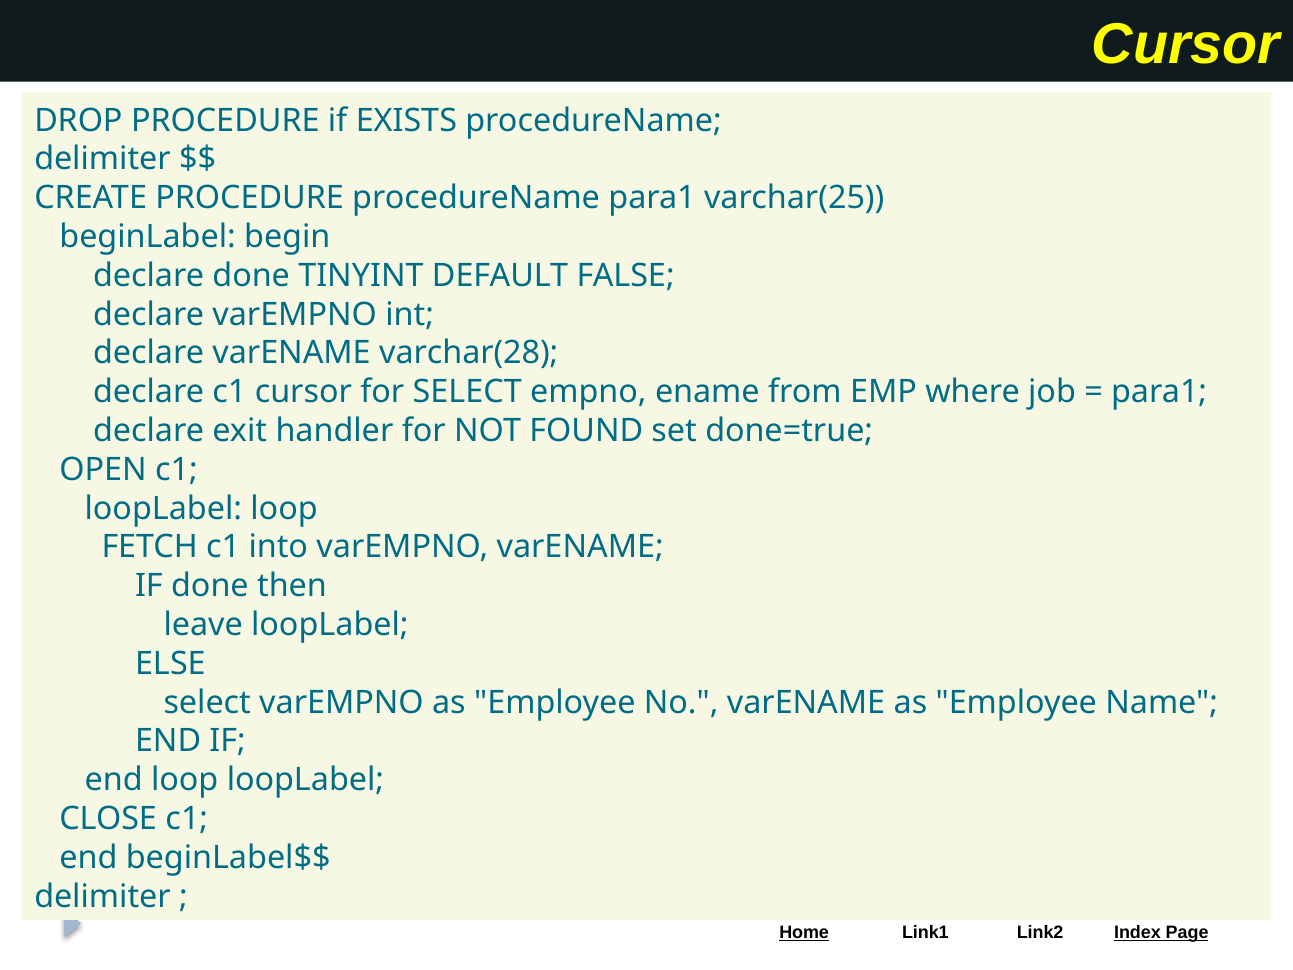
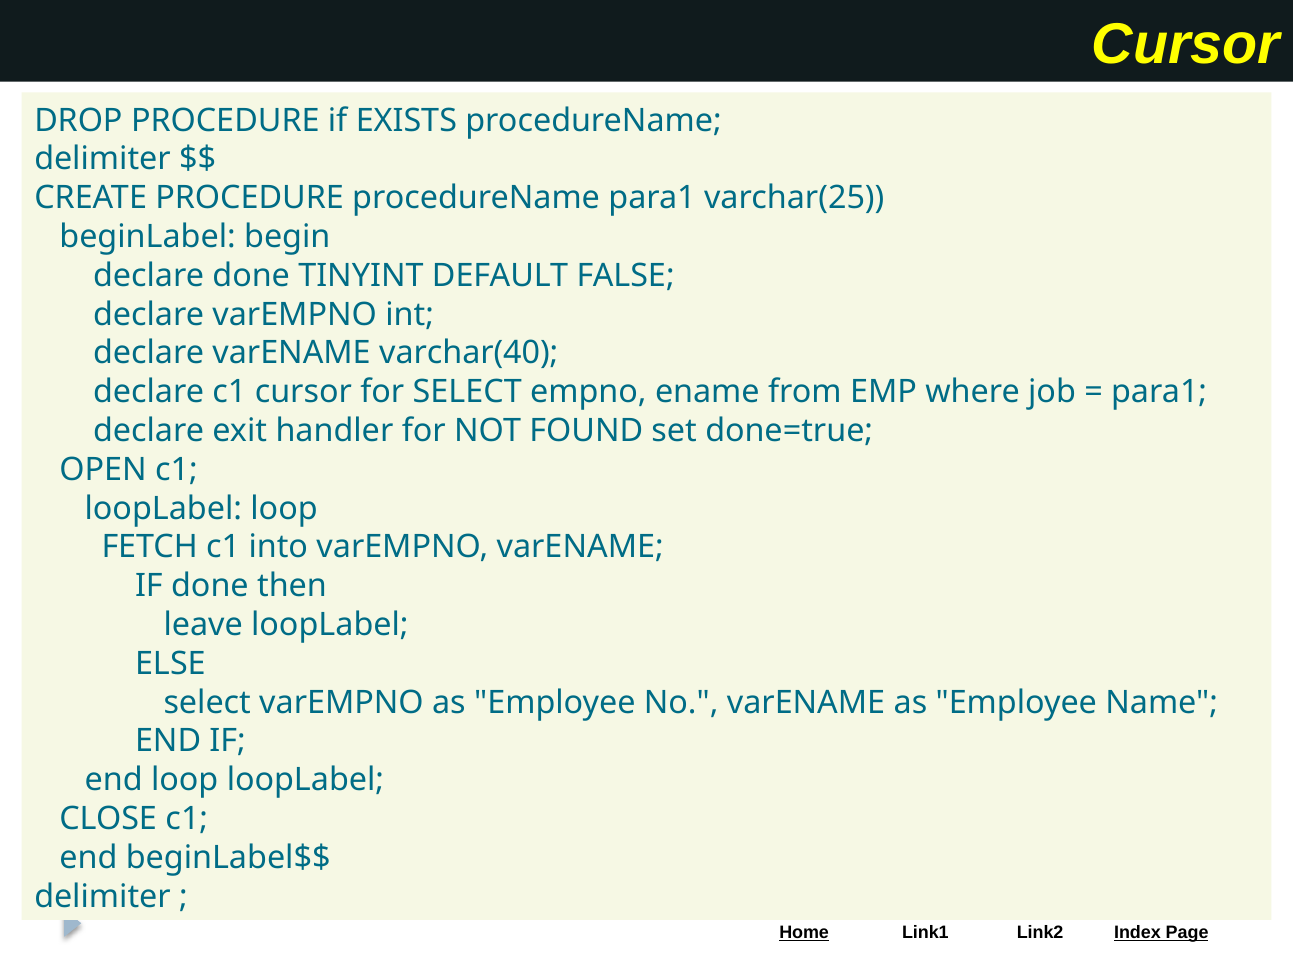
varchar(28: varchar(28 -> varchar(40 (469, 353)
